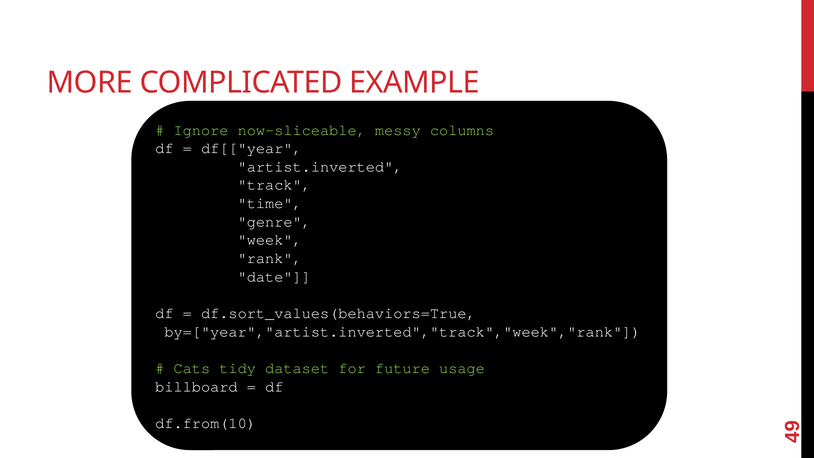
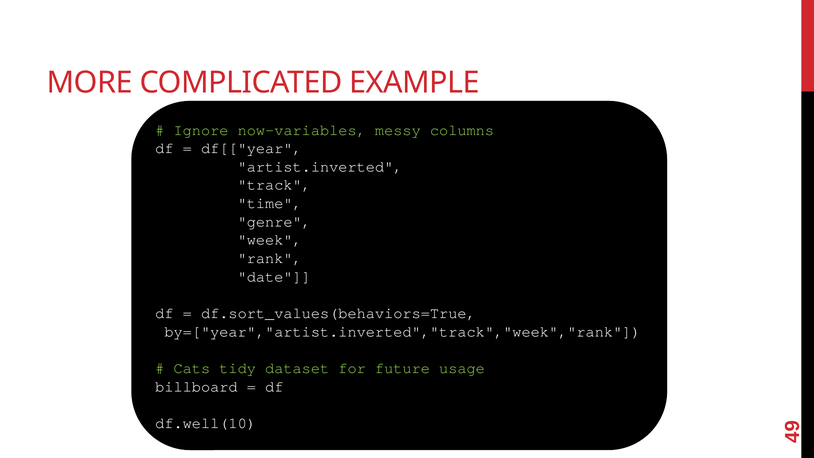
now-sliceable: now-sliceable -> now-variables (302, 130)
df.from(10: df.from(10 -> df.well(10 (206, 423)
